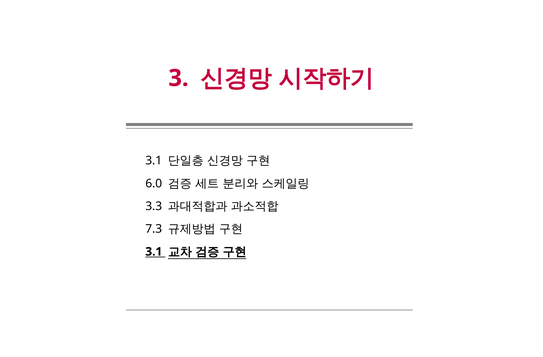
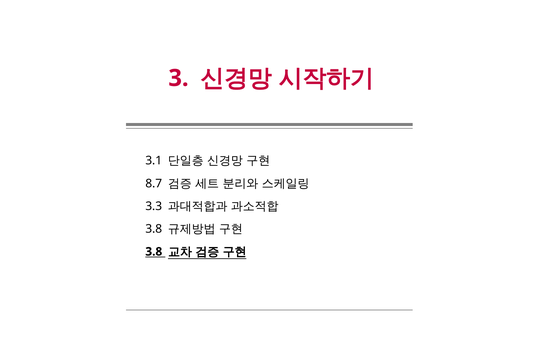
6.0: 6.0 -> 8.7 (154, 183)
7.3: 7.3 -> 3.8 (154, 229)
3.1: 3.1 -> 3.8 (154, 251)
